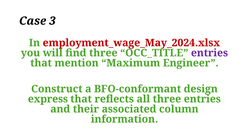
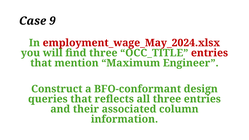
3: 3 -> 9 (52, 21)
entries colour: purple -> red (209, 53)
express: express -> queries (48, 99)
